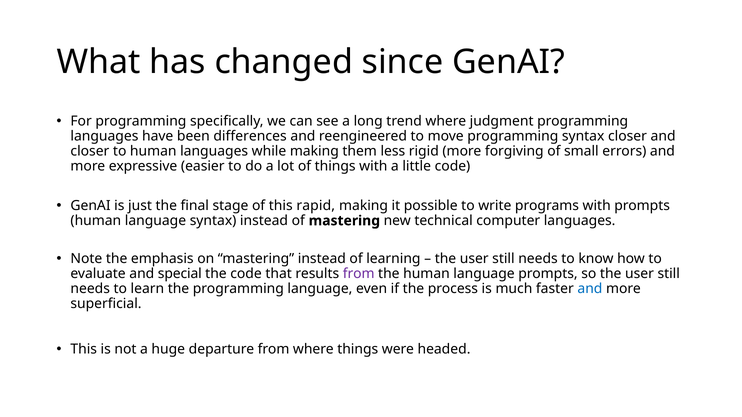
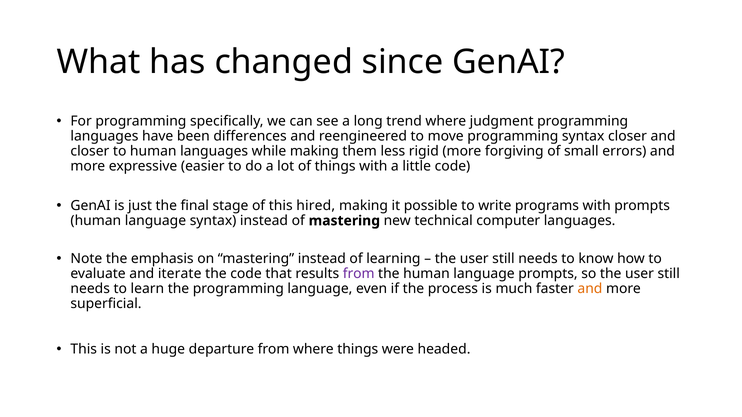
rapid: rapid -> hired (316, 206)
special: special -> iterate (180, 274)
and colour: blue -> orange (590, 289)
